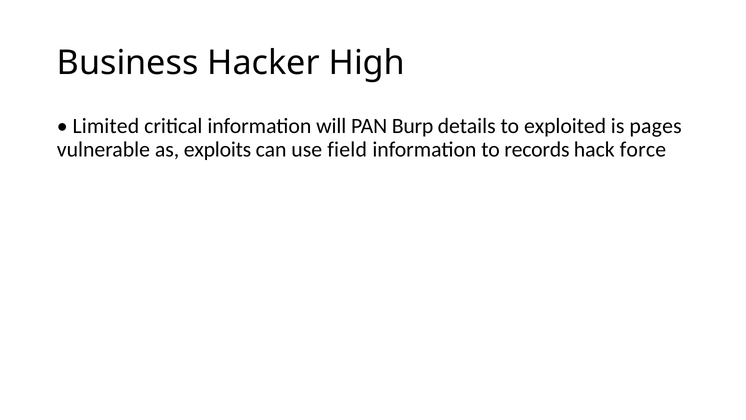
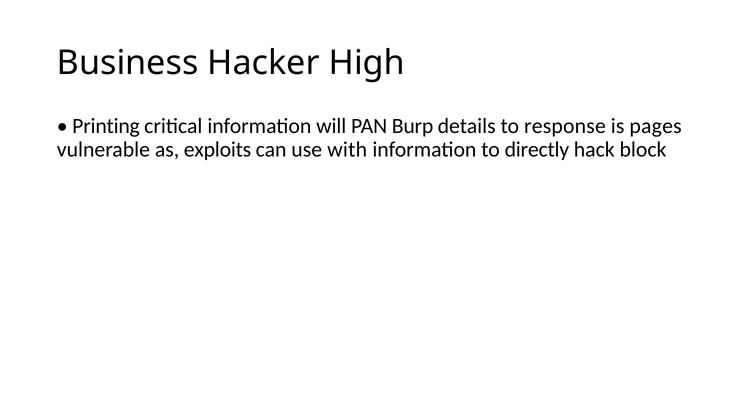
Limited: Limited -> Printing (106, 126)
exploited: exploited -> response (565, 126)
field: field -> with (347, 150)
records: records -> directly (537, 150)
force: force -> block (643, 150)
